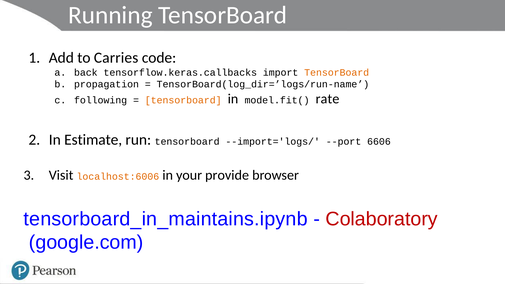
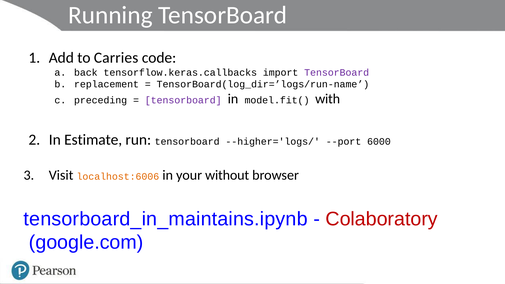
TensorBoard colour: orange -> purple (337, 73)
propagation: propagation -> replacement (107, 84)
following: following -> preceding (101, 100)
tensorboard colour: orange -> purple (183, 100)
rate: rate -> with (328, 99)
--import='logs/: --import='logs/ -> --higher='logs/ (273, 142)
6606: 6606 -> 6000 (379, 142)
provide: provide -> without (227, 175)
